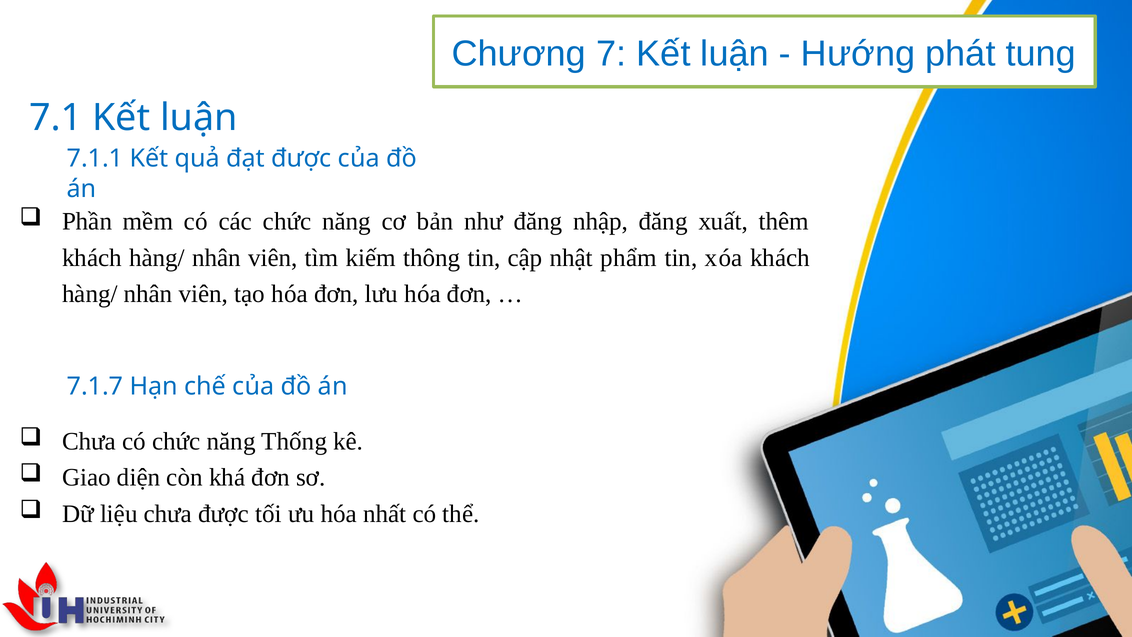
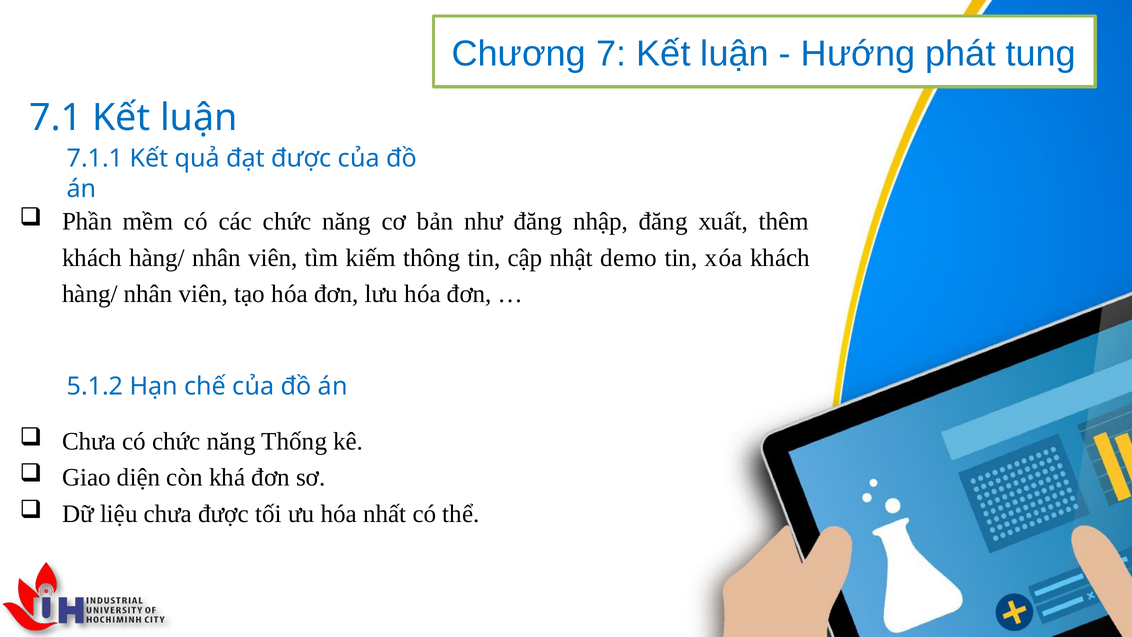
phẩm: phẩm -> demo (629, 258)
7.1.7: 7.1.7 -> 5.1.2 (95, 386)
